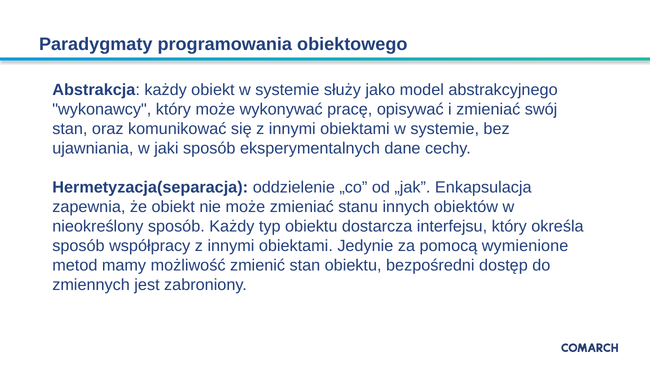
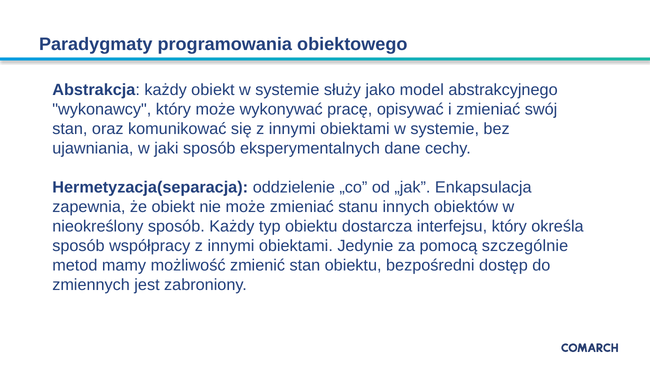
wymienione: wymienione -> szczególnie (525, 246)
